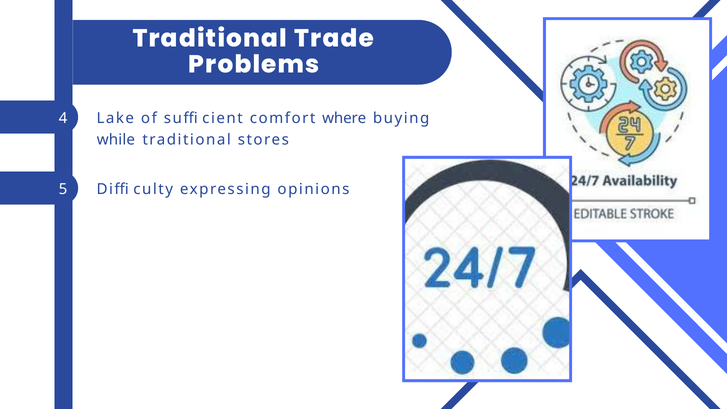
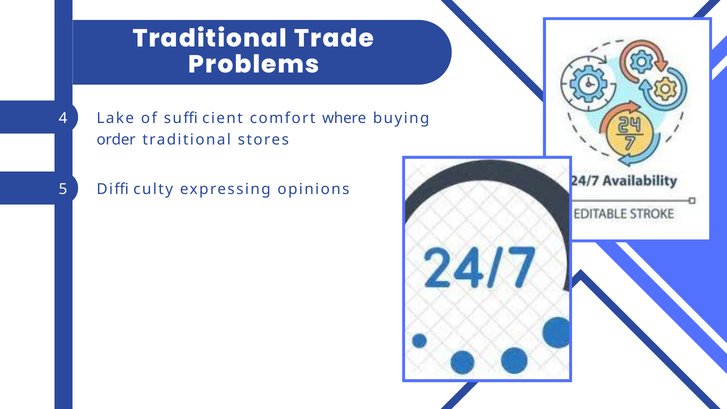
while: while -> order (116, 140)
